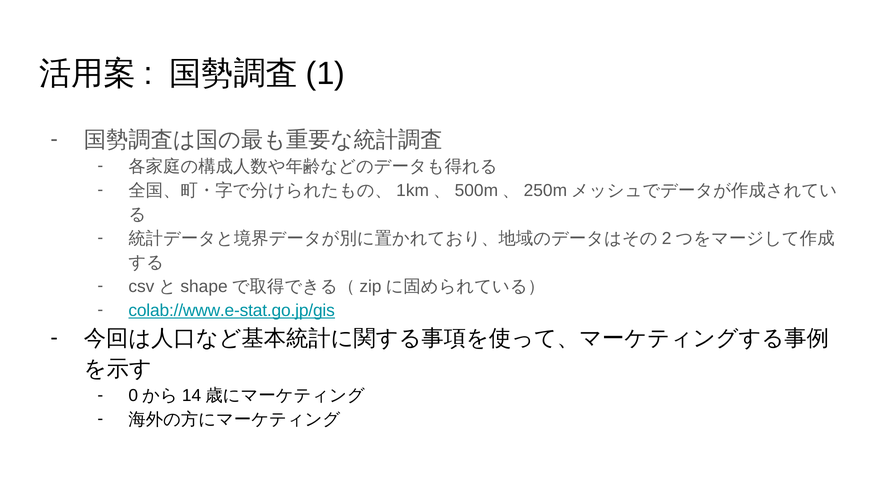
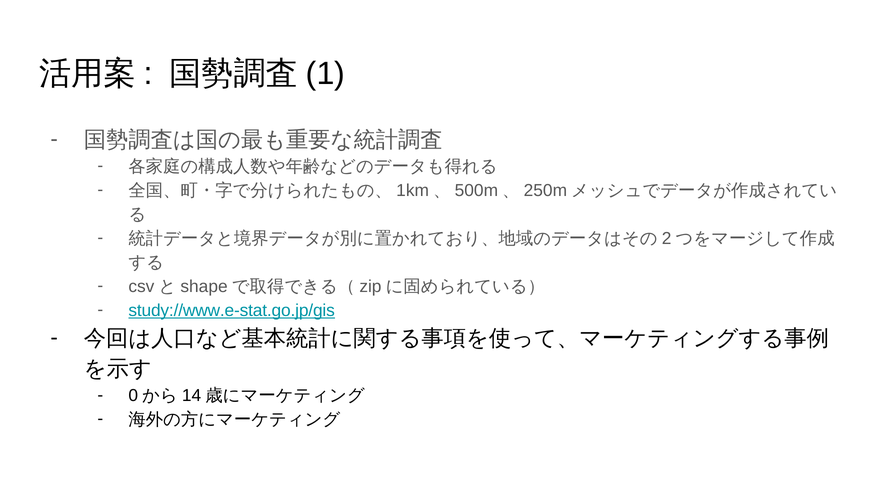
colab://www.e-stat.go.jp/gis: colab://www.e-stat.go.jp/gis -> study://www.e-stat.go.jp/gis (232, 310)
